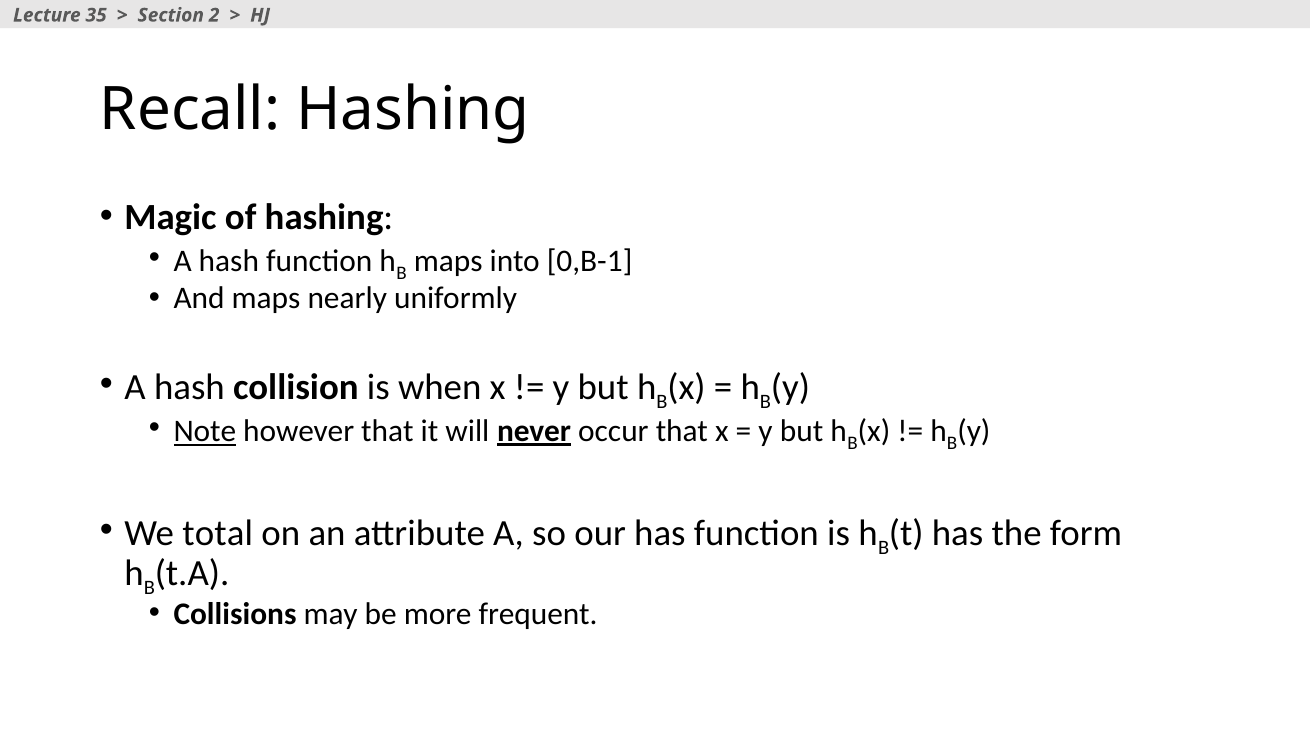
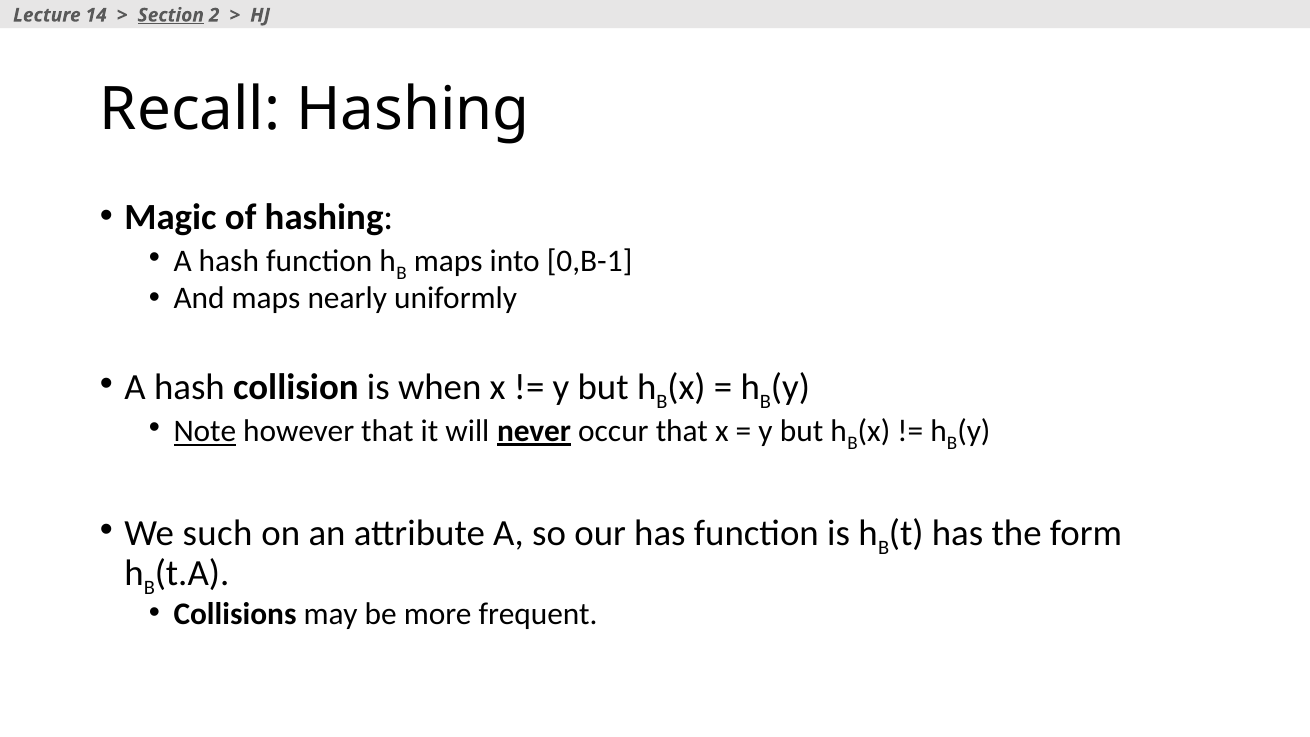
35: 35 -> 14 (96, 15)
Section underline: none -> present (171, 15)
total: total -> such (218, 533)
